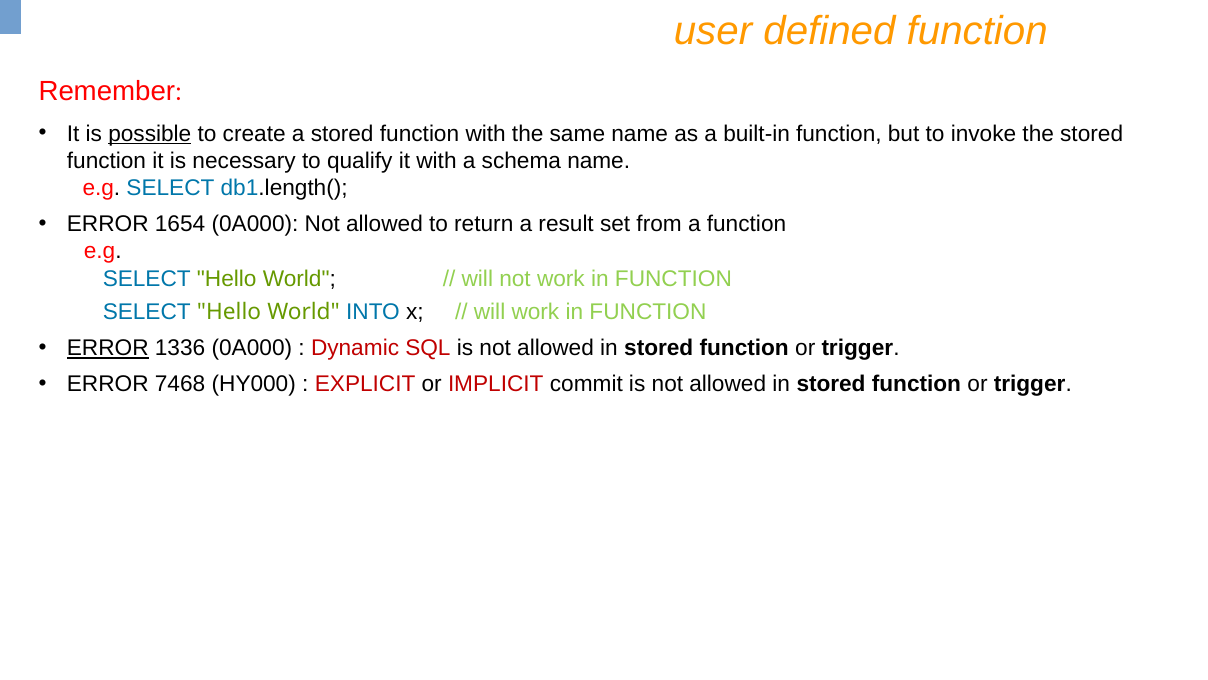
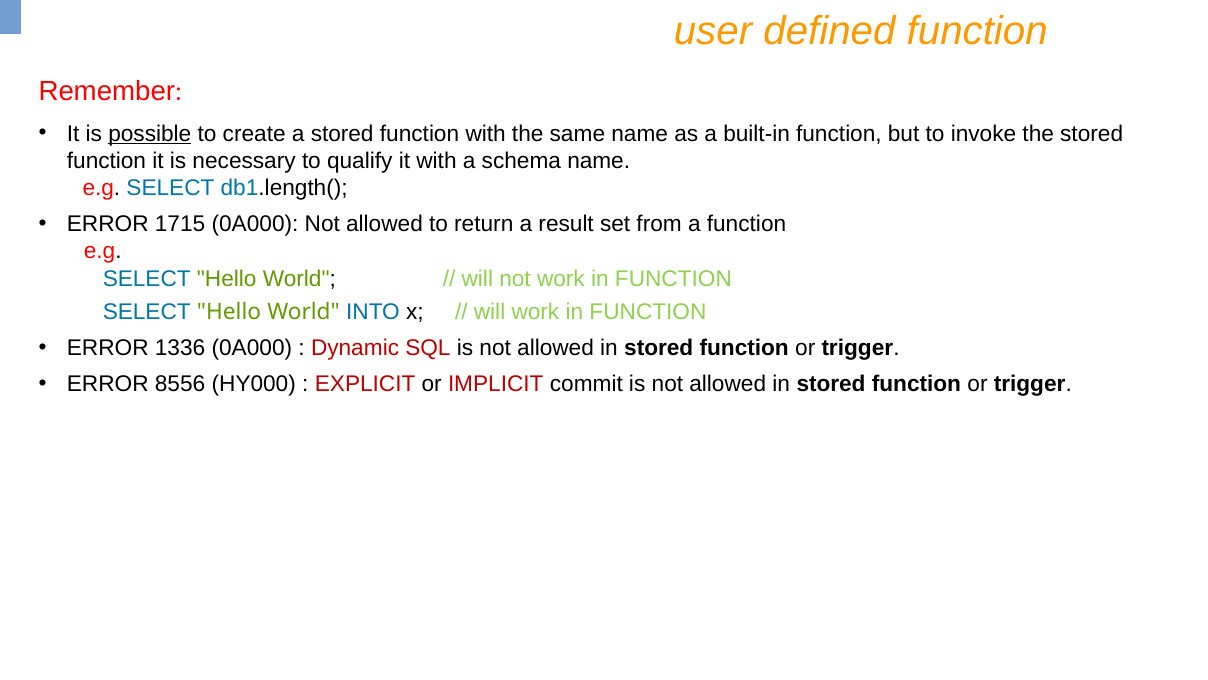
1654: 1654 -> 1715 (180, 224)
ERROR underline: present -> none (108, 348)
7468: 7468 -> 8556 (180, 384)
